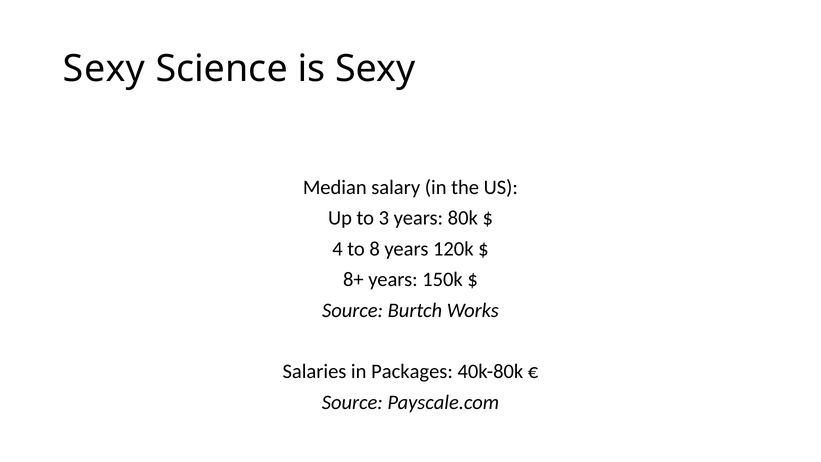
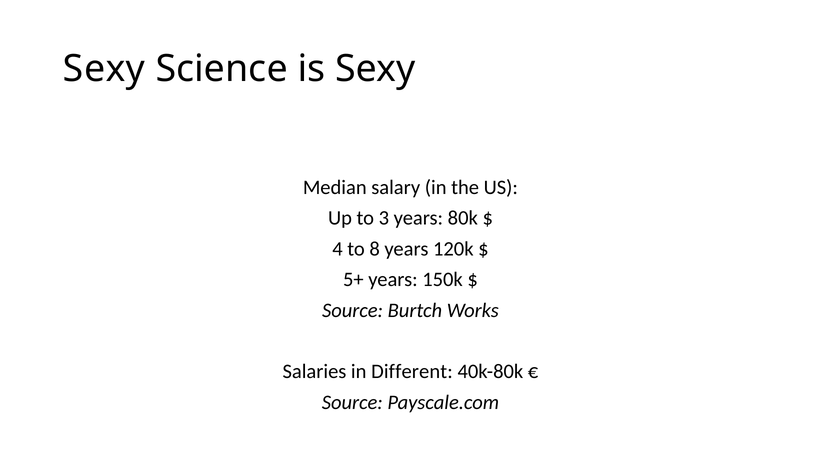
8+: 8+ -> 5+ (353, 279)
Packages: Packages -> Different (412, 372)
